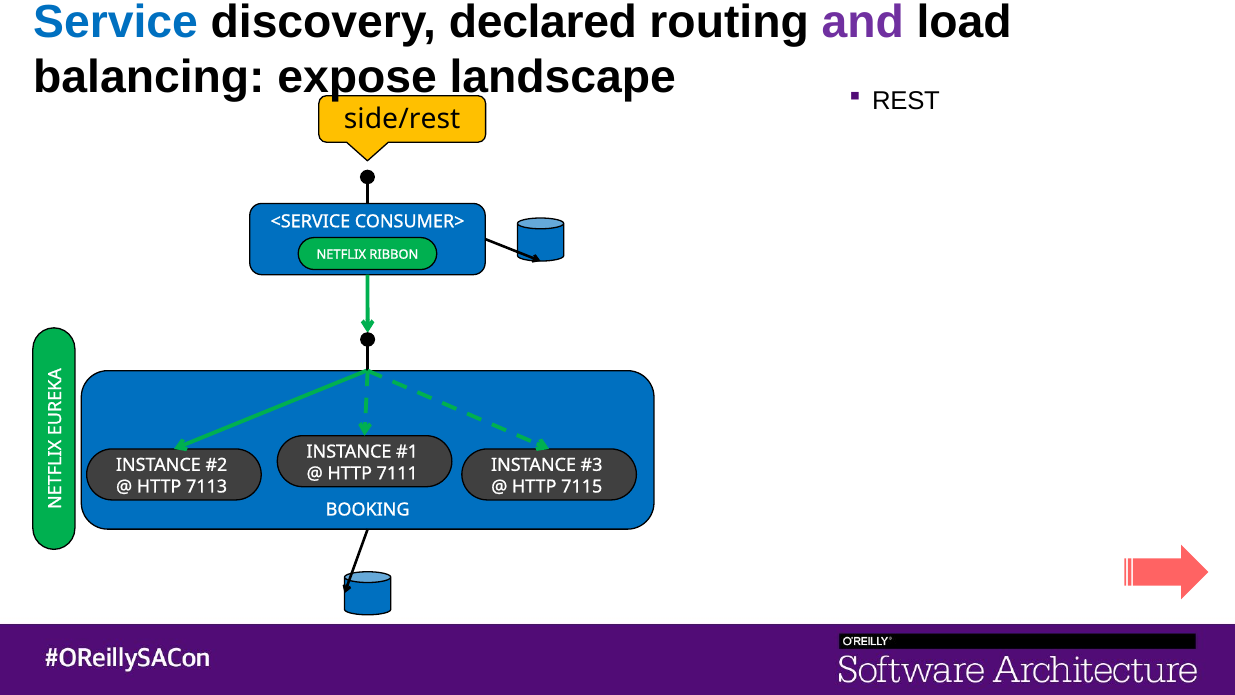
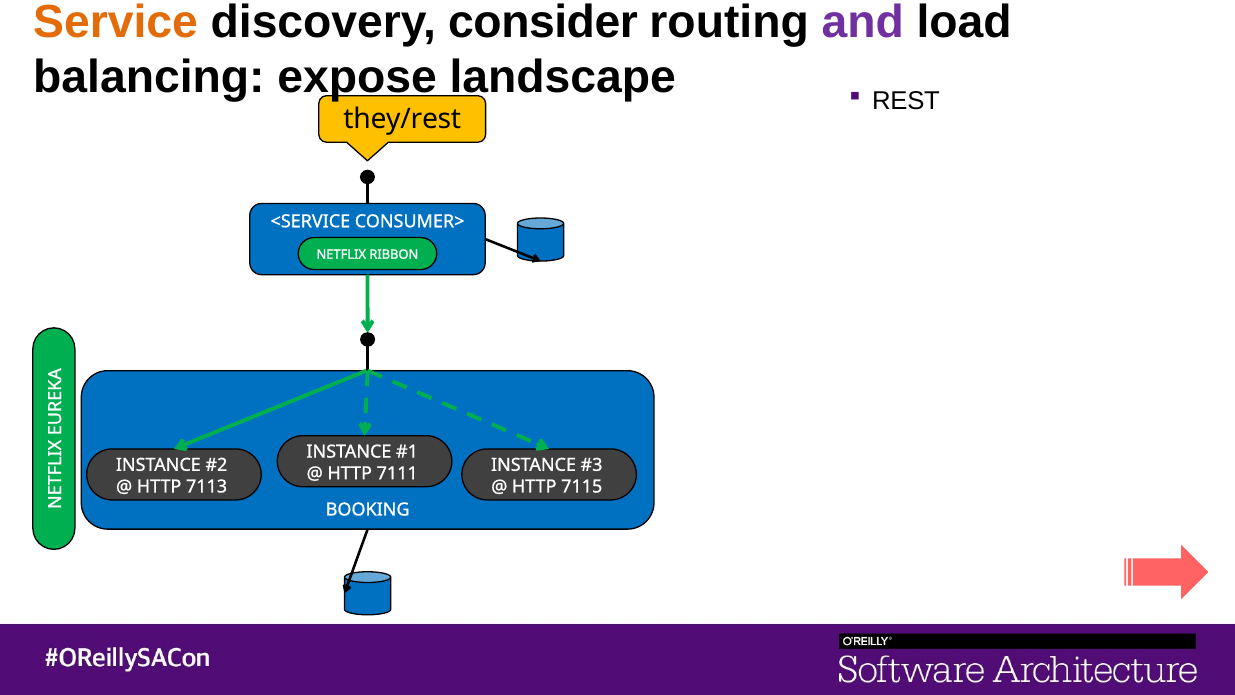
Service colour: blue -> orange (116, 22)
declared: declared -> consider (543, 22)
side/rest: side/rest -> they/rest (402, 119)
